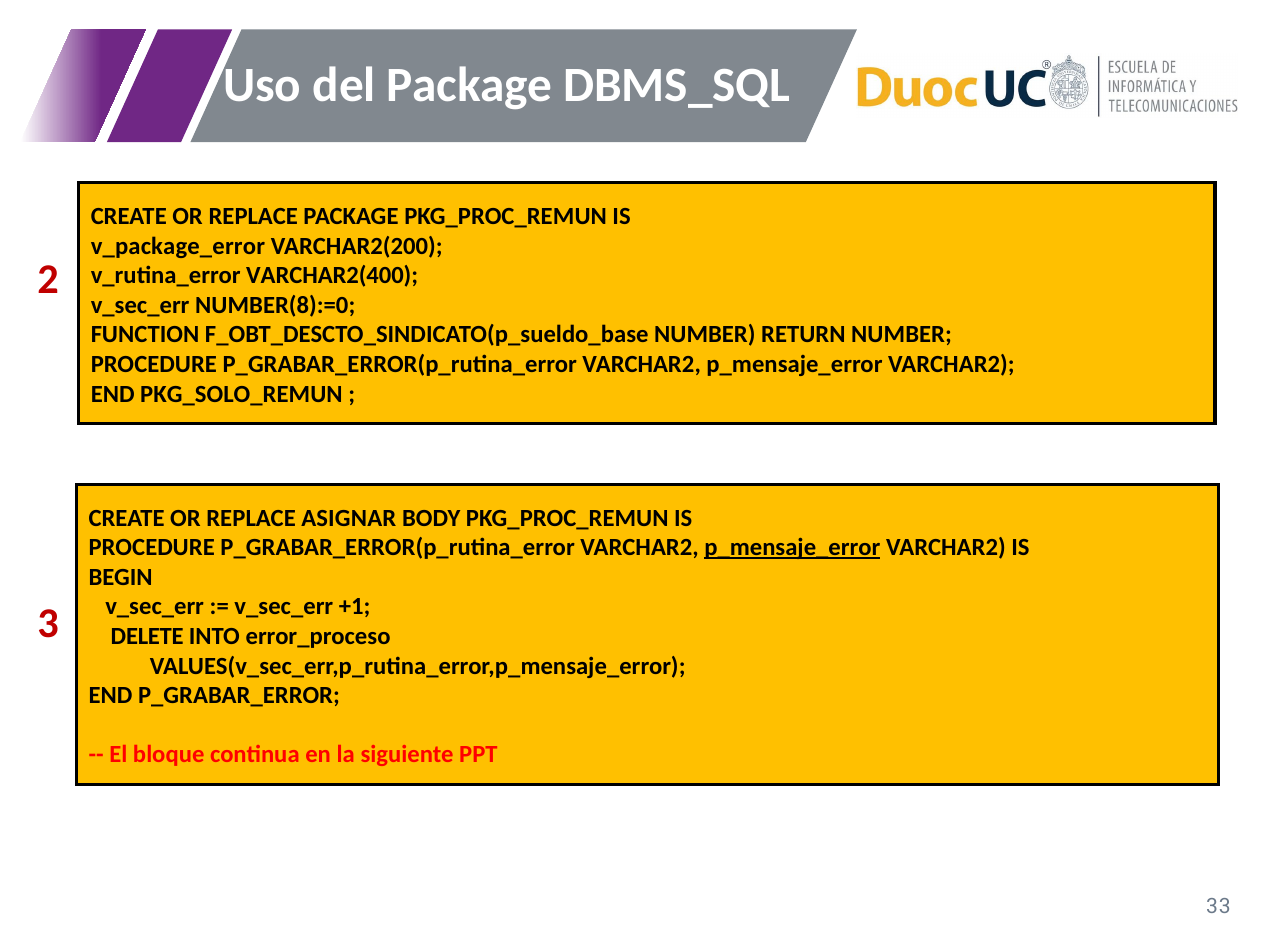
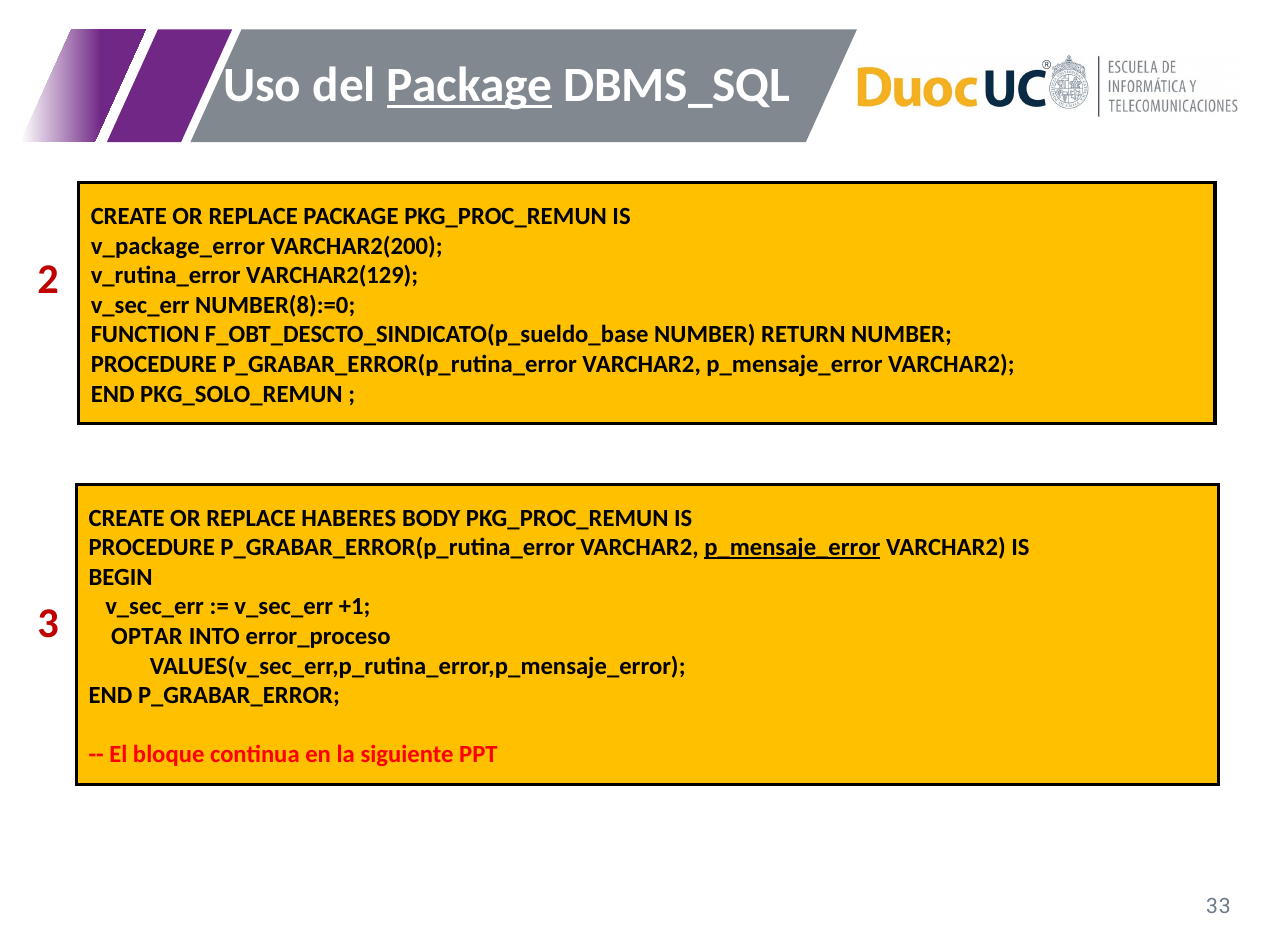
Package underline: none -> present (470, 86)
VARCHAR2(400: VARCHAR2(400 -> VARCHAR2(129 (332, 276)
ASIGNAR: ASIGNAR -> HABERES (349, 518)
DELETE: DELETE -> OPTAR (147, 636)
